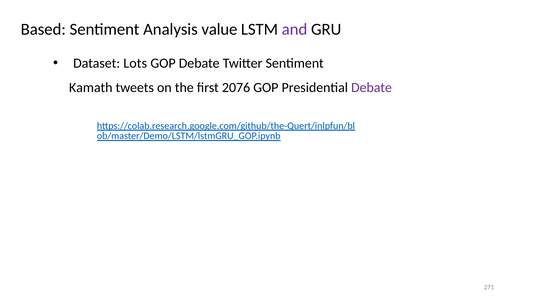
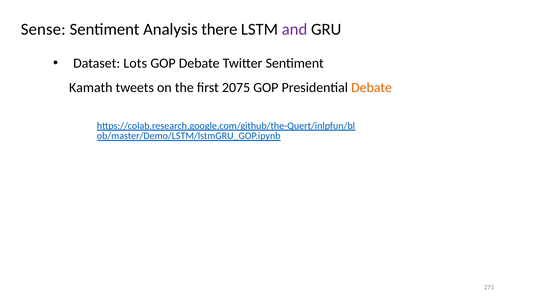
Based: Based -> Sense (43, 29)
value: value -> there (219, 29)
2076: 2076 -> 2075 (236, 87)
Debate colour: purple -> orange (372, 87)
